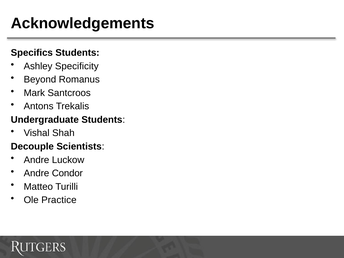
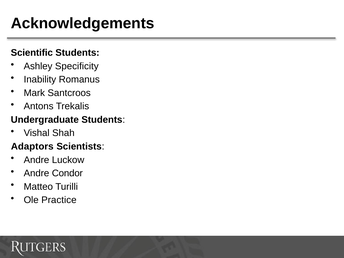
Specifics: Specifics -> Scientific (32, 53)
Beyond: Beyond -> Inability (40, 80)
Decouple: Decouple -> Adaptors (32, 146)
